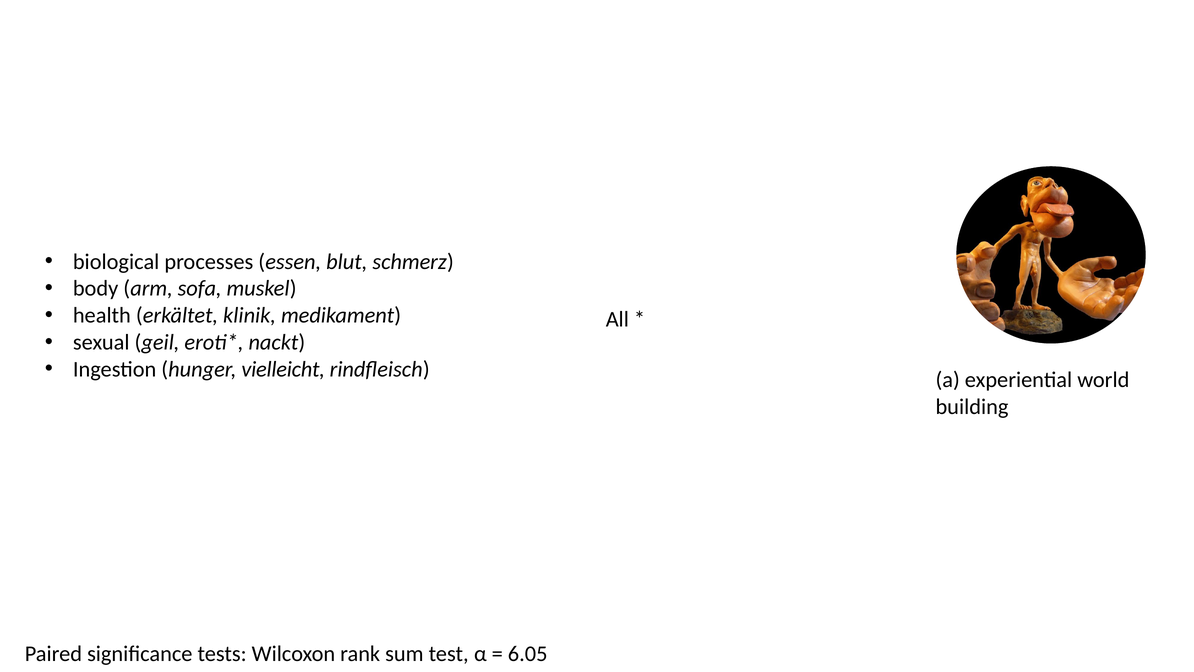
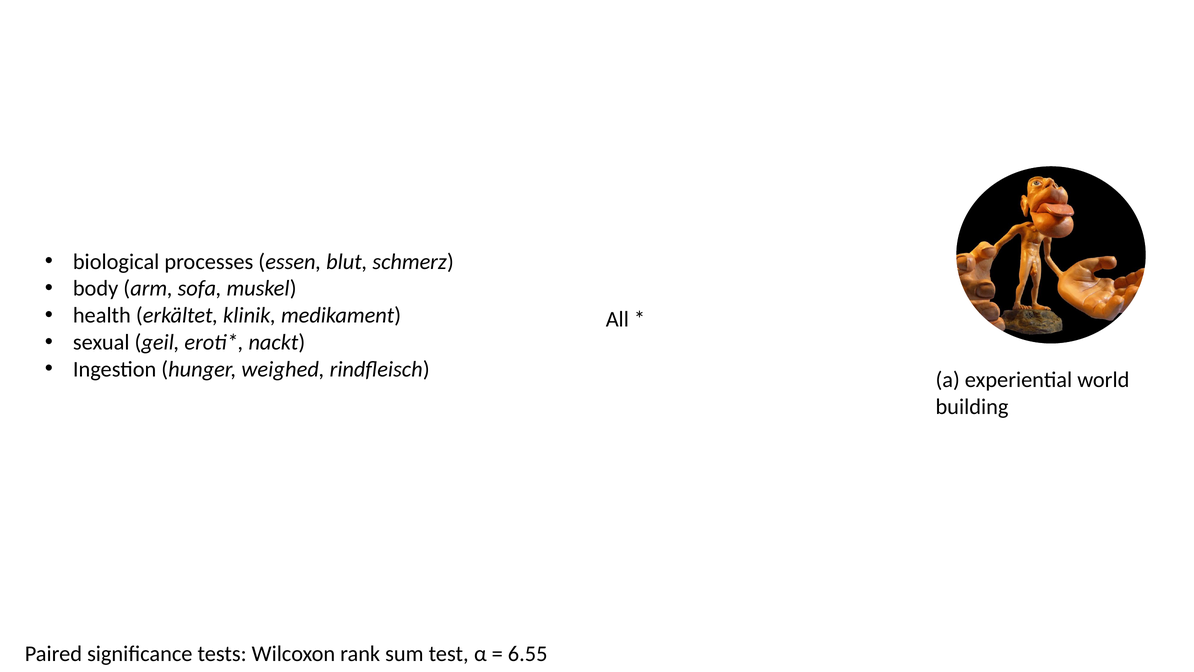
vielleicht: vielleicht -> weighed (283, 369)
6.05: 6.05 -> 6.55 (528, 654)
